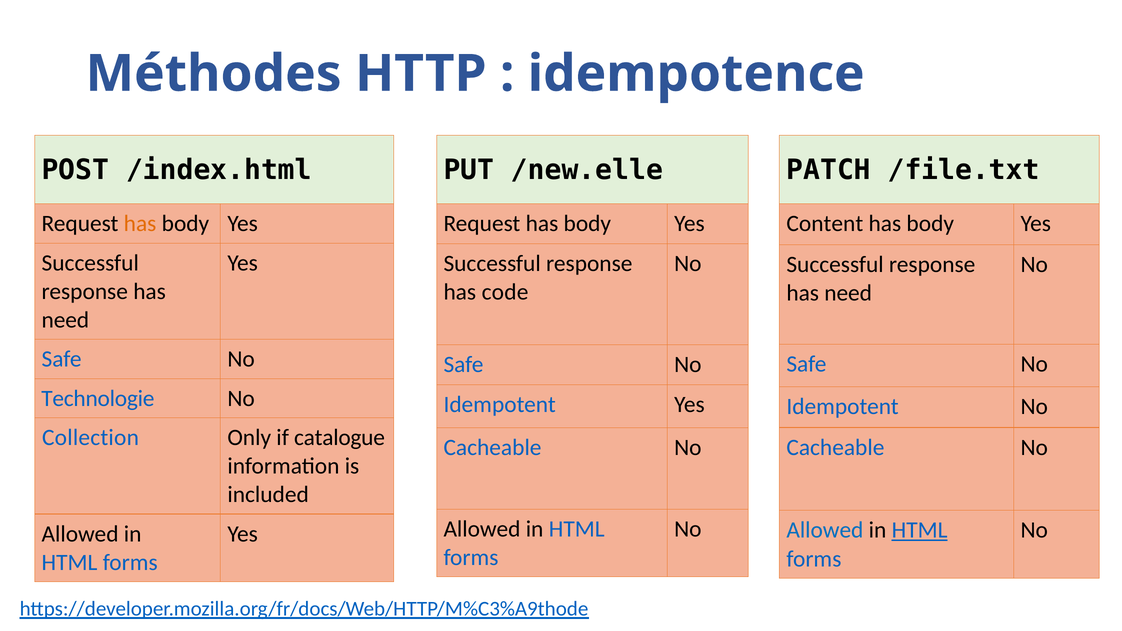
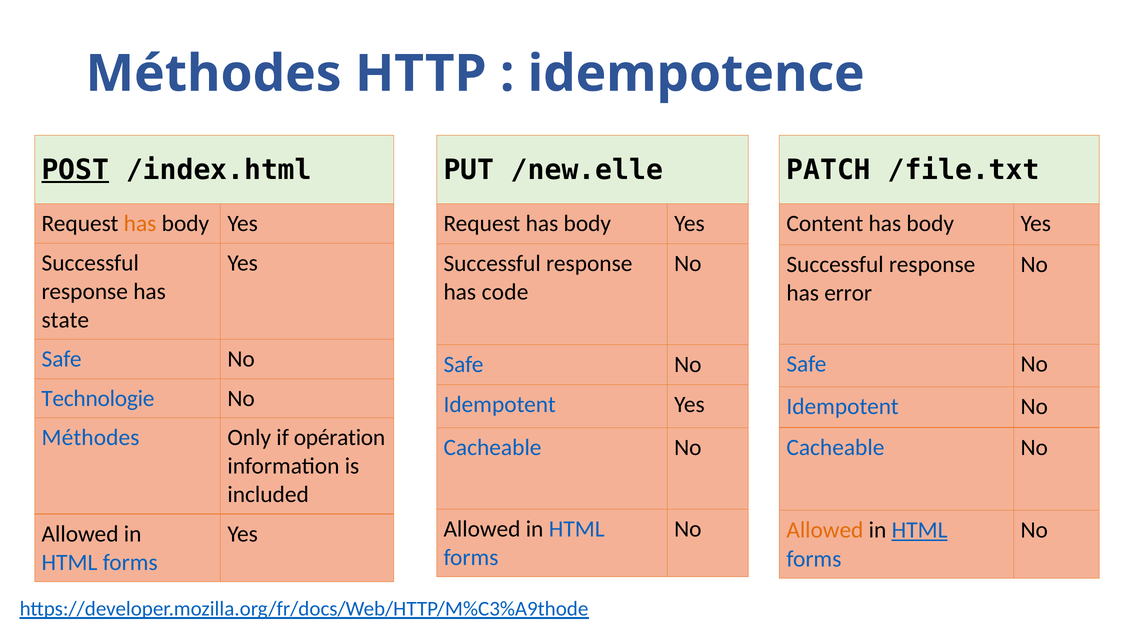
POST underline: none -> present (75, 170)
need: need -> error (848, 293)
need: need -> state (65, 320)
Collection: Collection -> Méthodes (91, 438)
catalogue: catalogue -> opération (340, 438)
Allowed colour: blue -> orange (825, 530)
